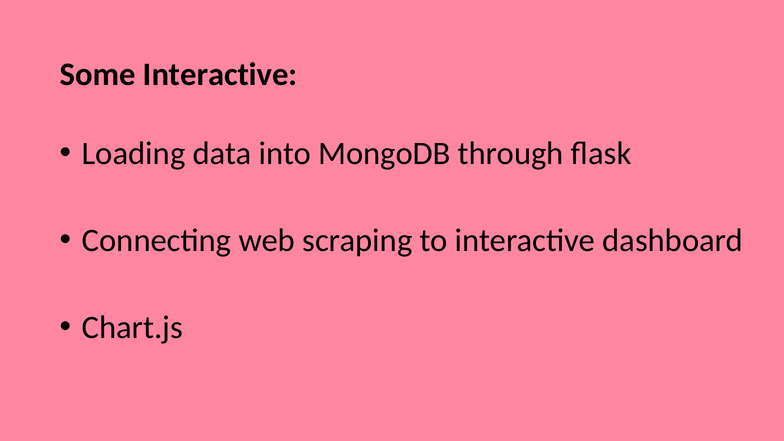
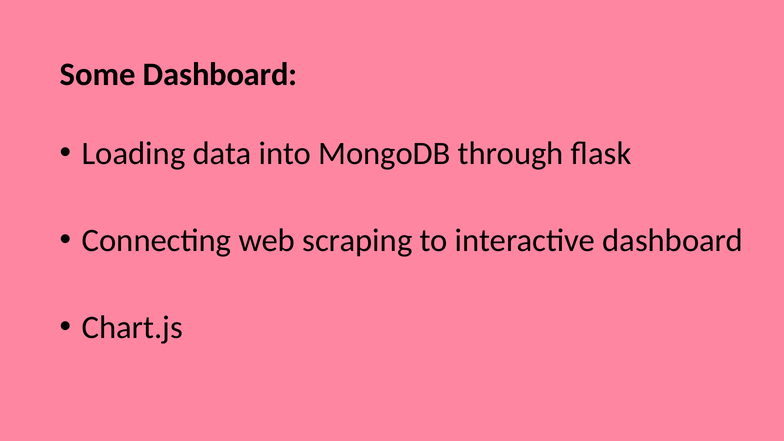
Some Interactive: Interactive -> Dashboard (220, 75)
